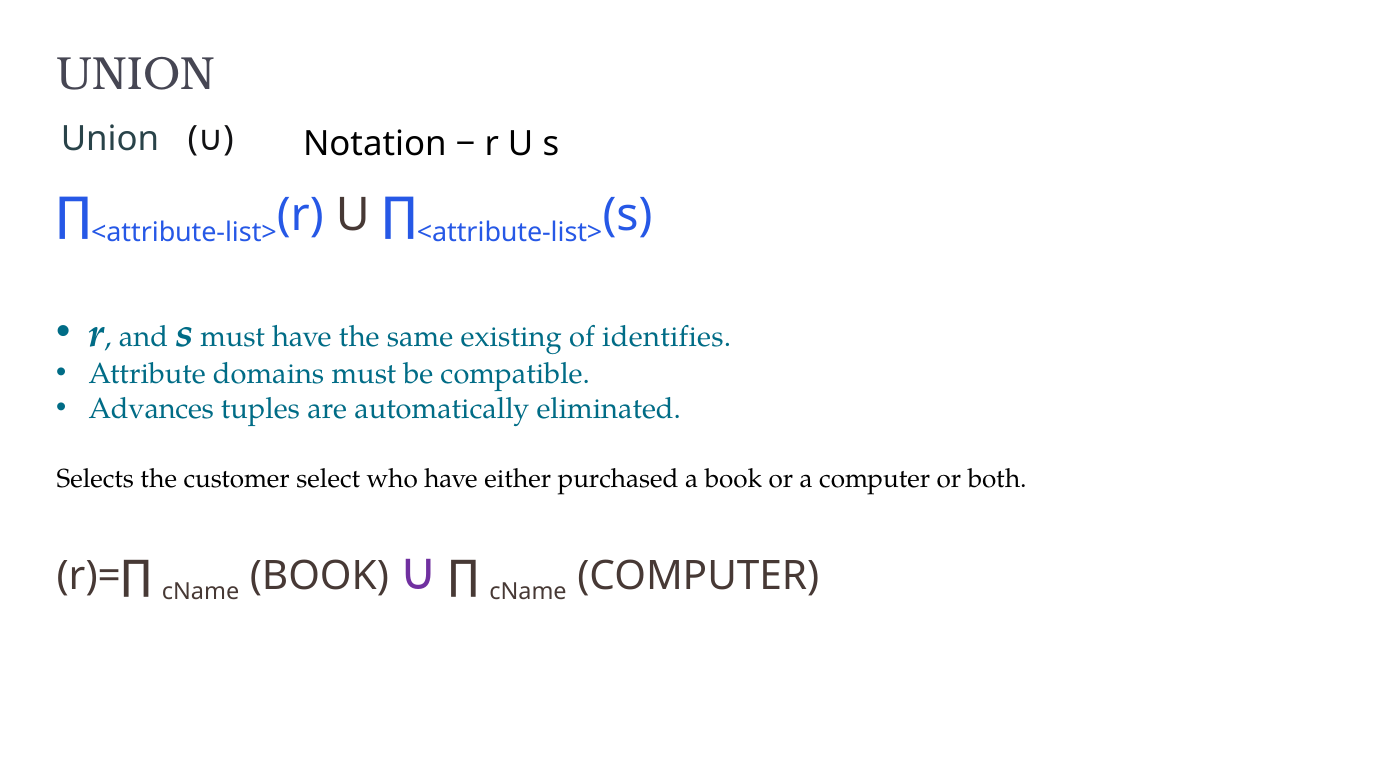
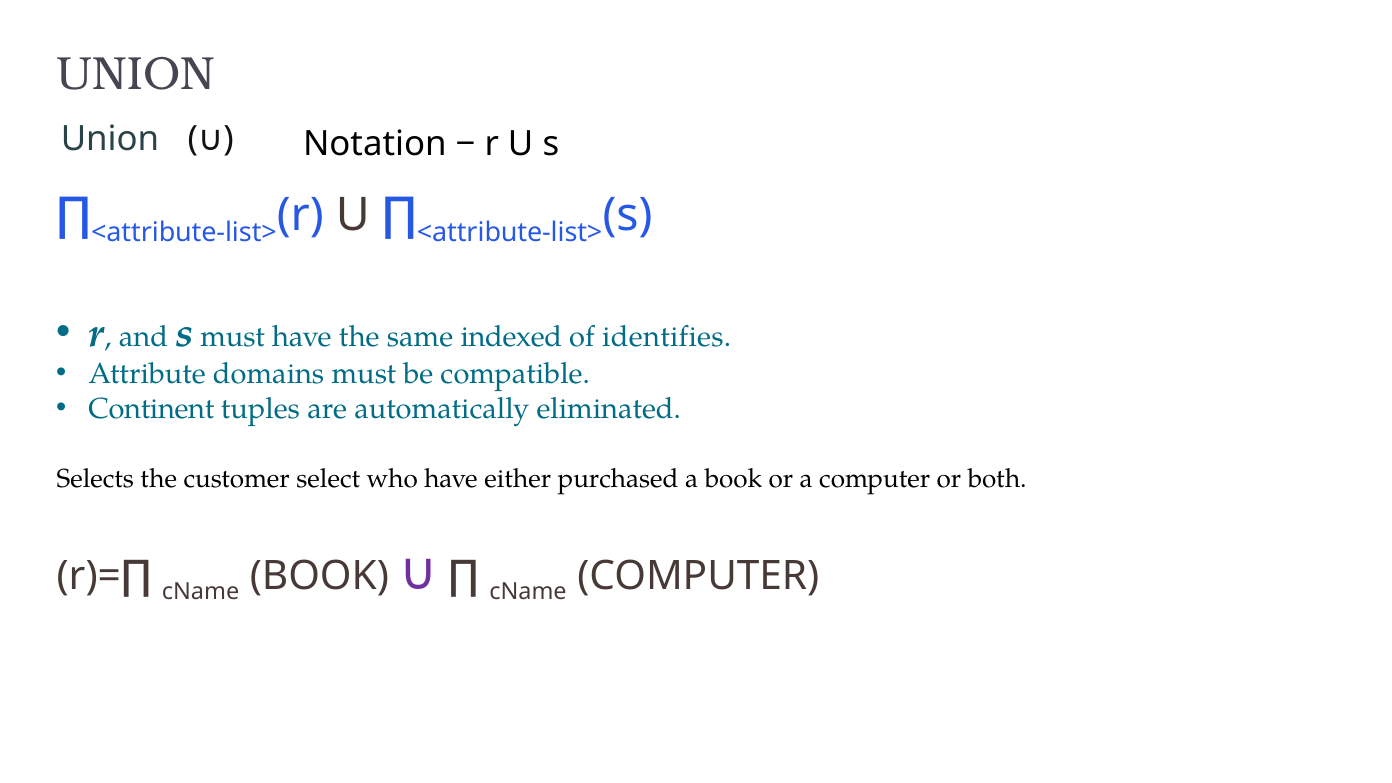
existing: existing -> indexed (511, 337)
Advances: Advances -> Continent (151, 409)
